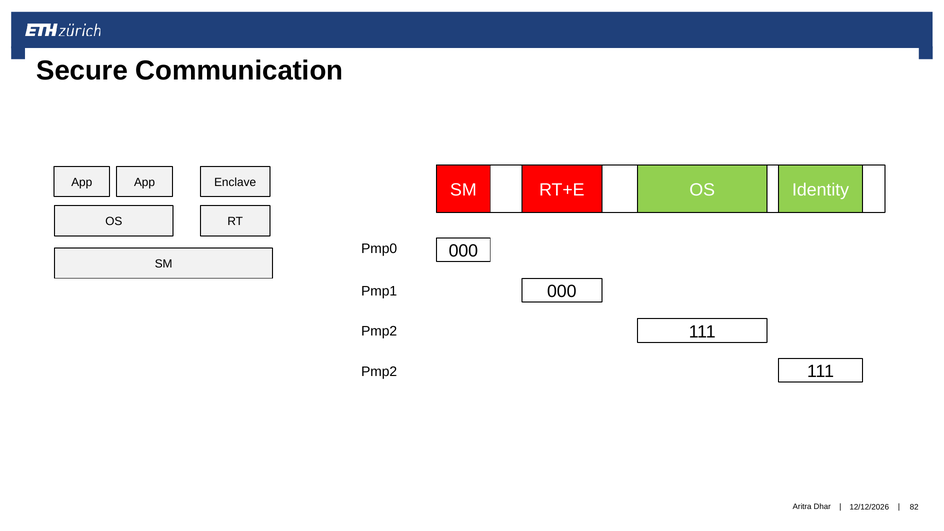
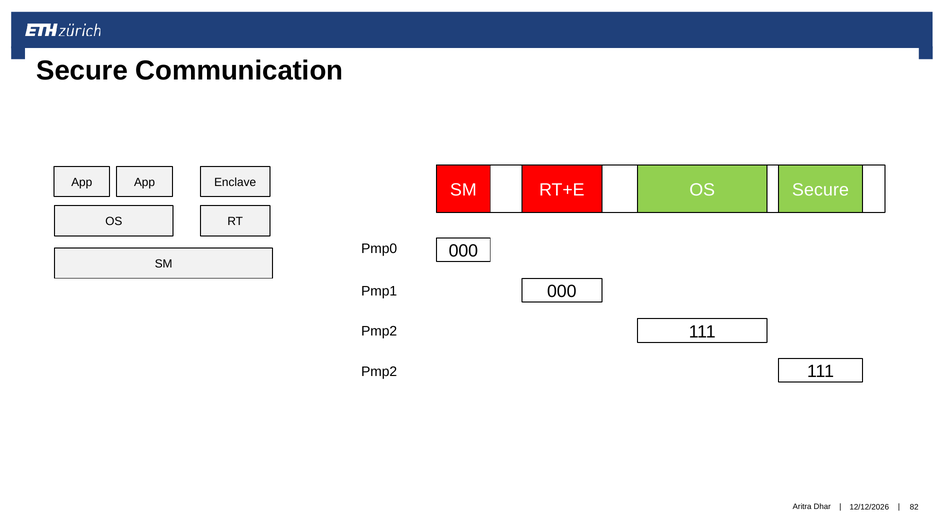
OS Identity: Identity -> Secure (820, 190)
